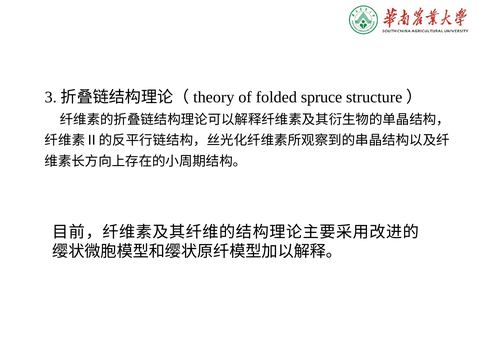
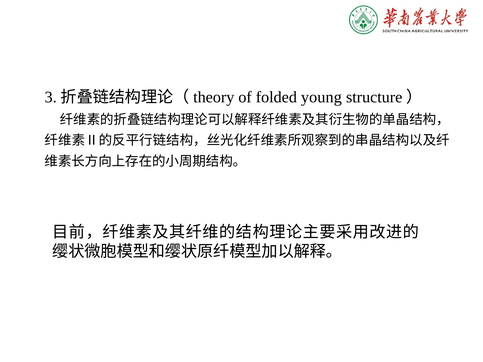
spruce: spruce -> young (321, 97)
